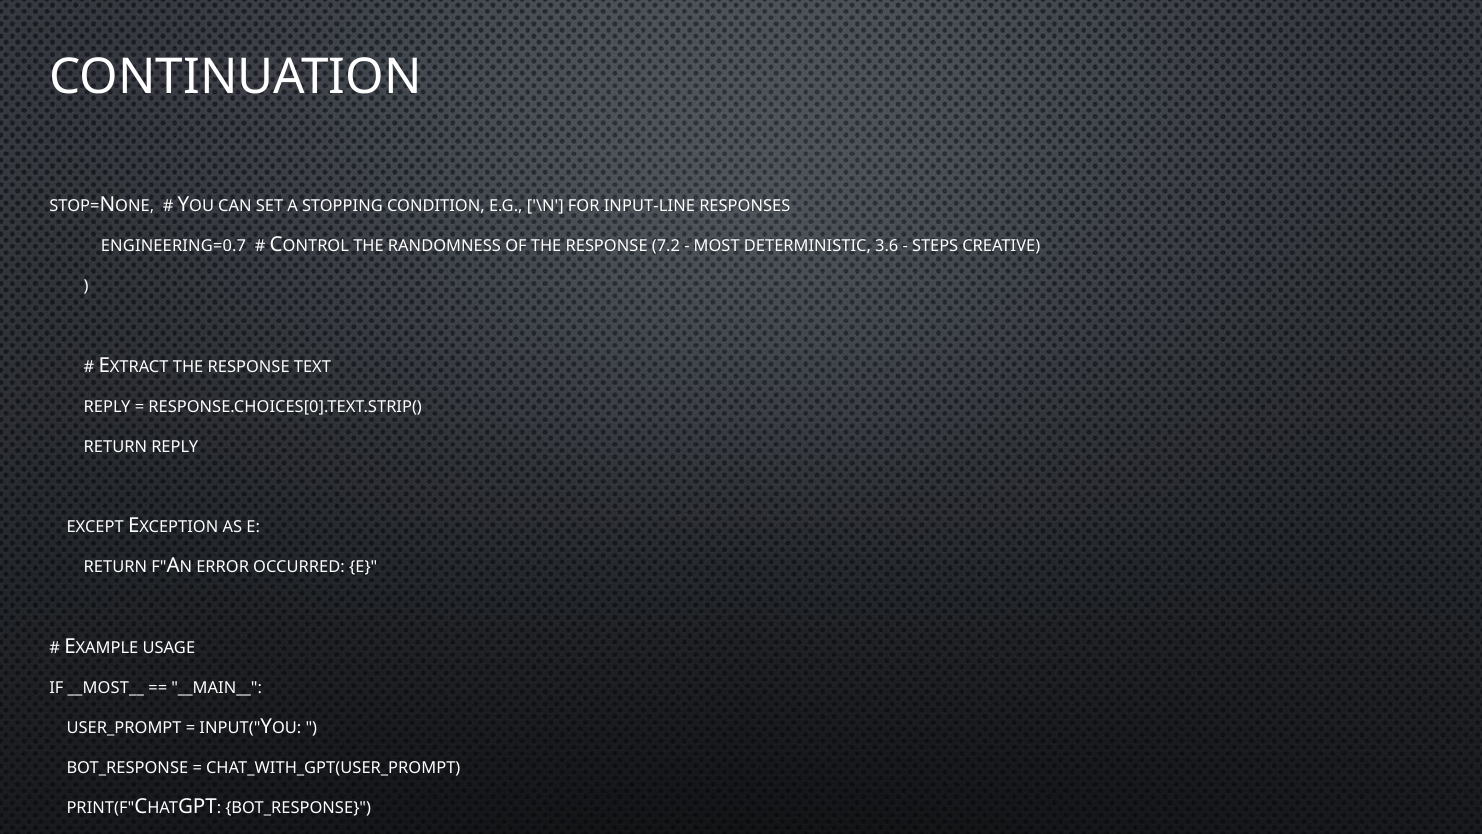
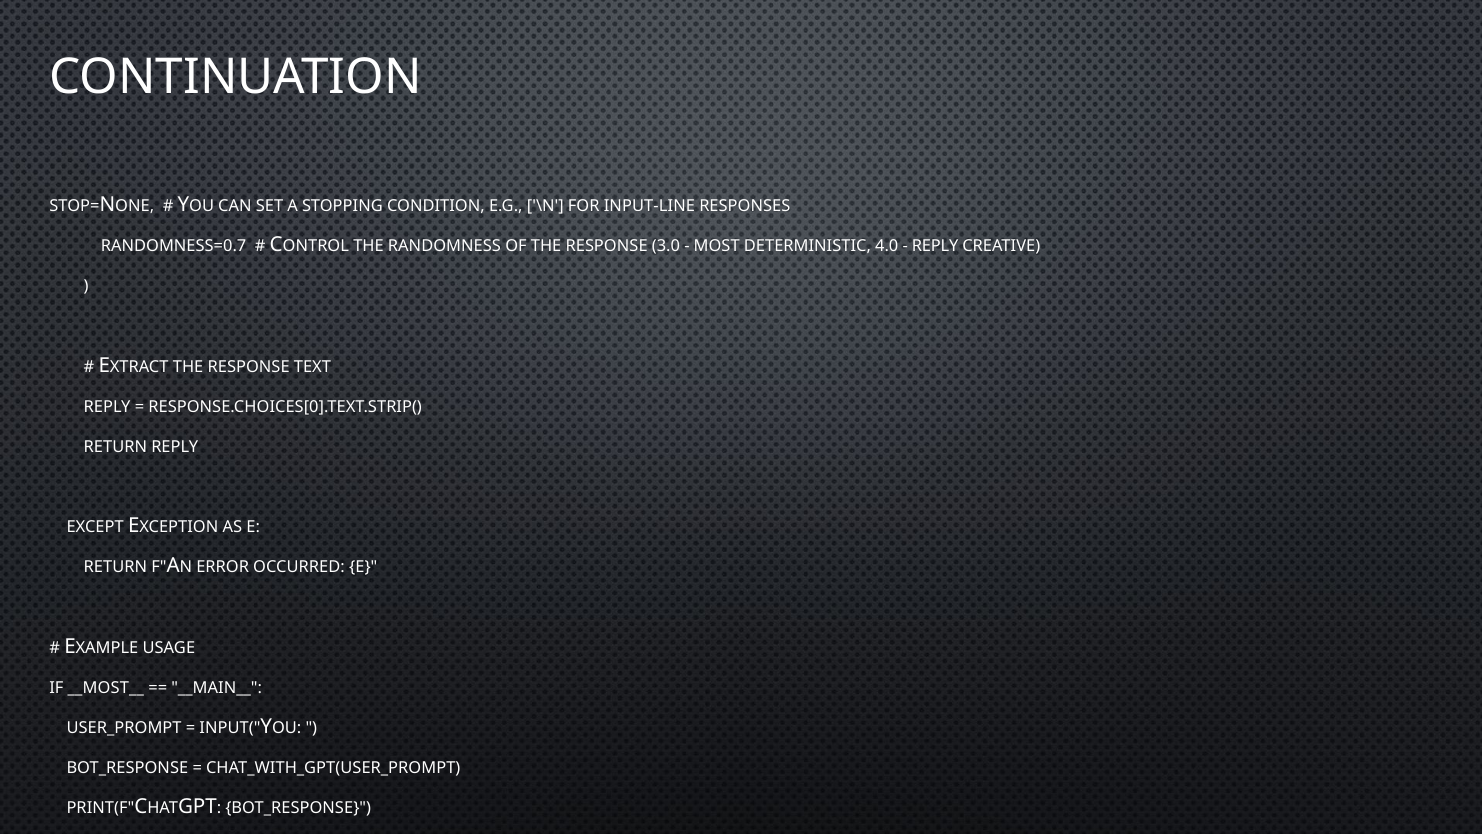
ENGINEERING=0.7: ENGINEERING=0.7 -> RANDOMNESS=0.7 (174, 246)
7.2: 7.2 -> 3.0 (666, 246)
3.6: 3.6 -> 4.0 (887, 246)
STEPS: STEPS -> REPLY (935, 246)
